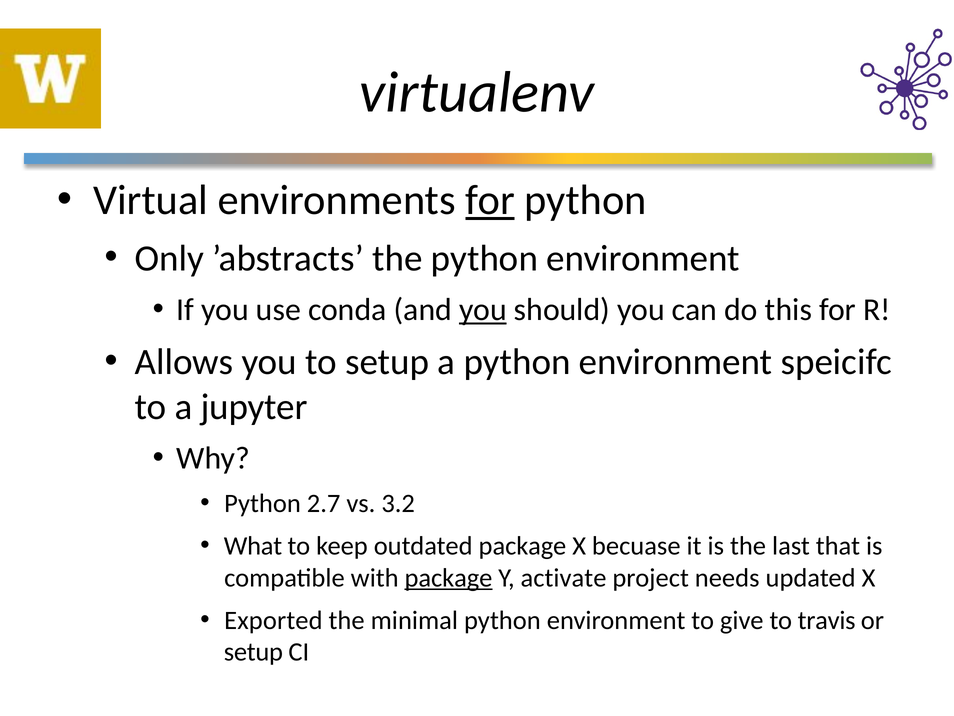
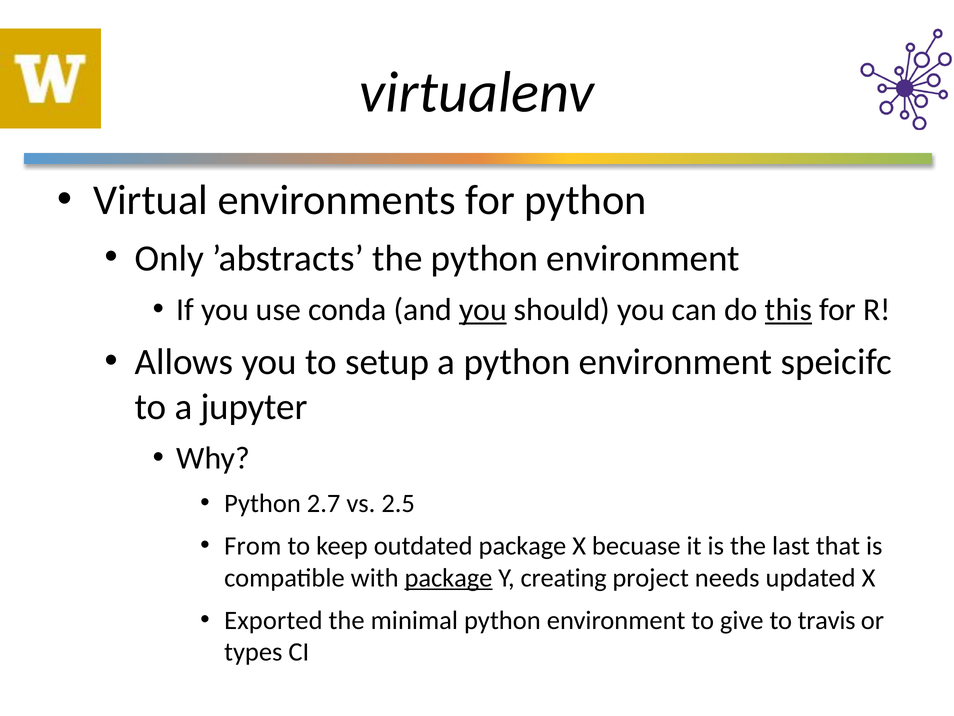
for underline: present -> none (490, 200)
this underline: none -> present (788, 310)
3.2: 3.2 -> 2.5 (398, 503)
What: What -> From (253, 546)
activate: activate -> creating (564, 578)
setup: setup -> types (253, 652)
